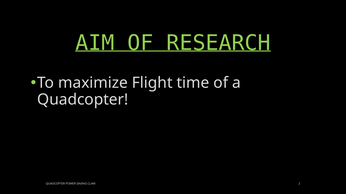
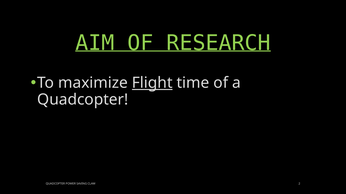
Flight underline: none -> present (152, 83)
